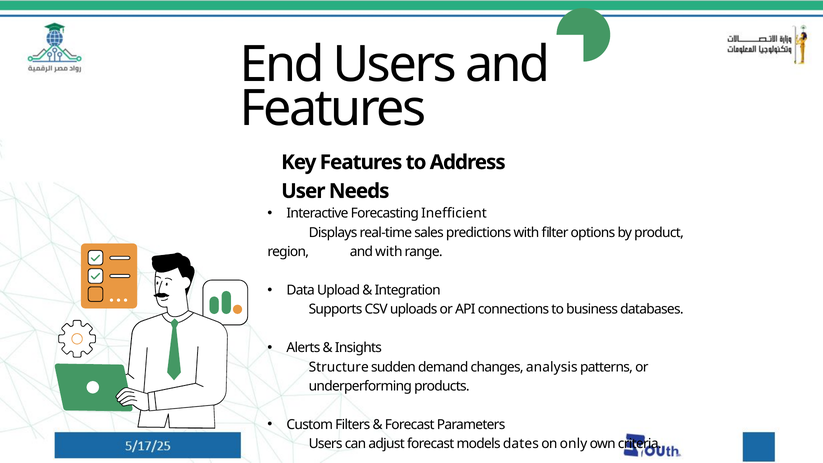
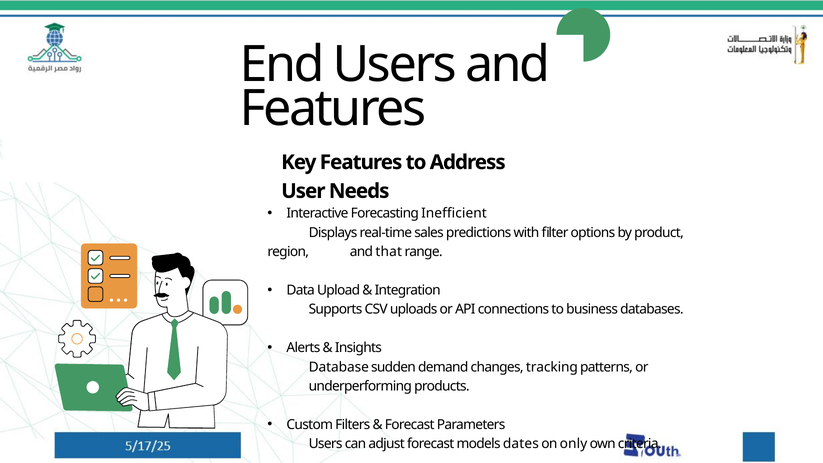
and with: with -> that (389, 252)
Structure: Structure -> Database (339, 367)
analysis: analysis -> tracking (552, 367)
